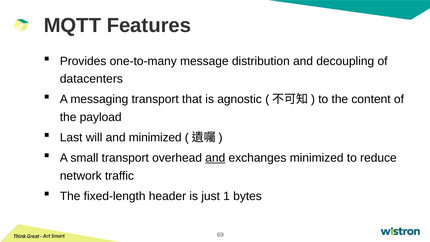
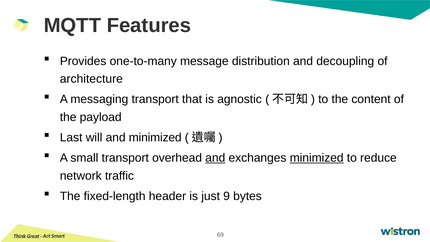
datacenters: datacenters -> architecture (91, 79)
minimized underline: none -> present (317, 158)
1: 1 -> 9 (227, 196)
